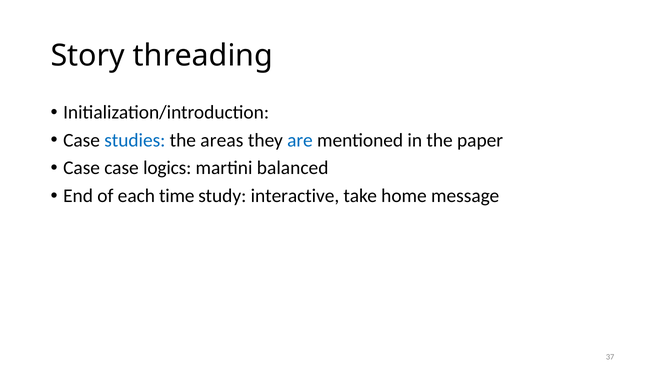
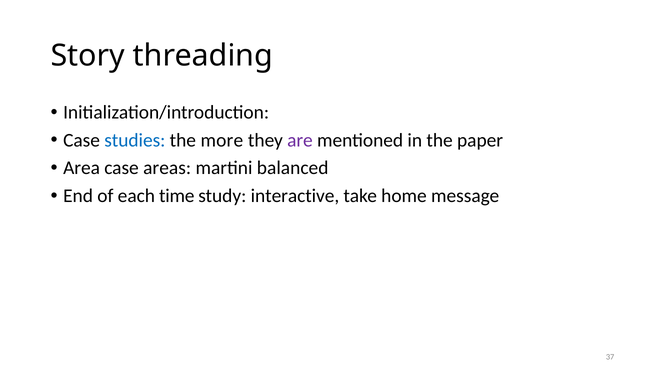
areas: areas -> more (222, 140)
are colour: blue -> purple (300, 140)
Case: Case -> Area (82, 168)
logics: logics -> areas (167, 168)
